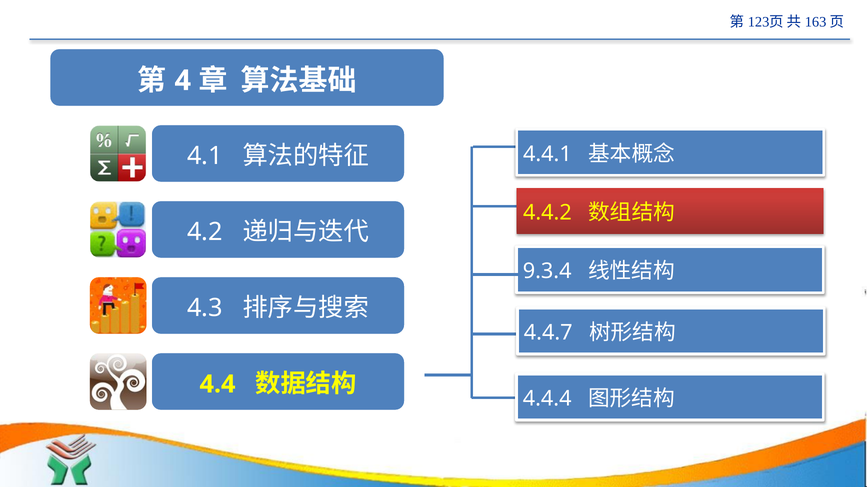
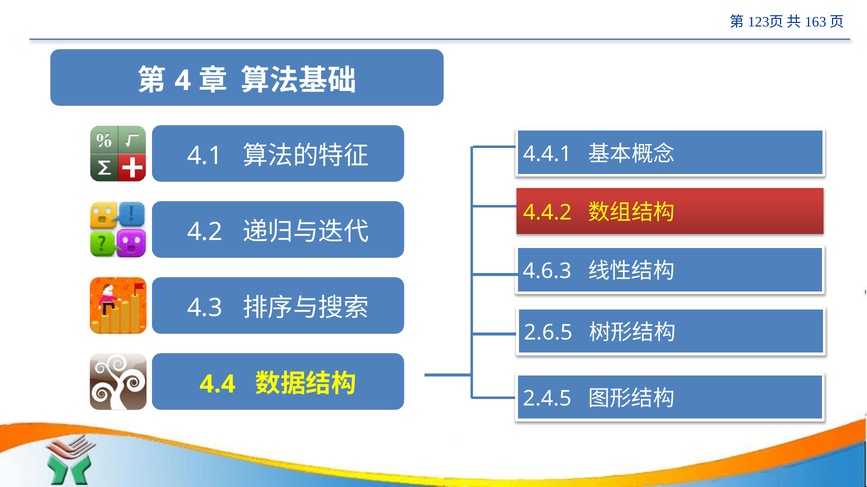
9.3.4: 9.3.4 -> 4.6.3 (547, 272)
4.4.7: 4.4.7 -> 2.6.5 (548, 333)
4.4.4: 4.4.4 -> 2.4.5 (547, 399)
